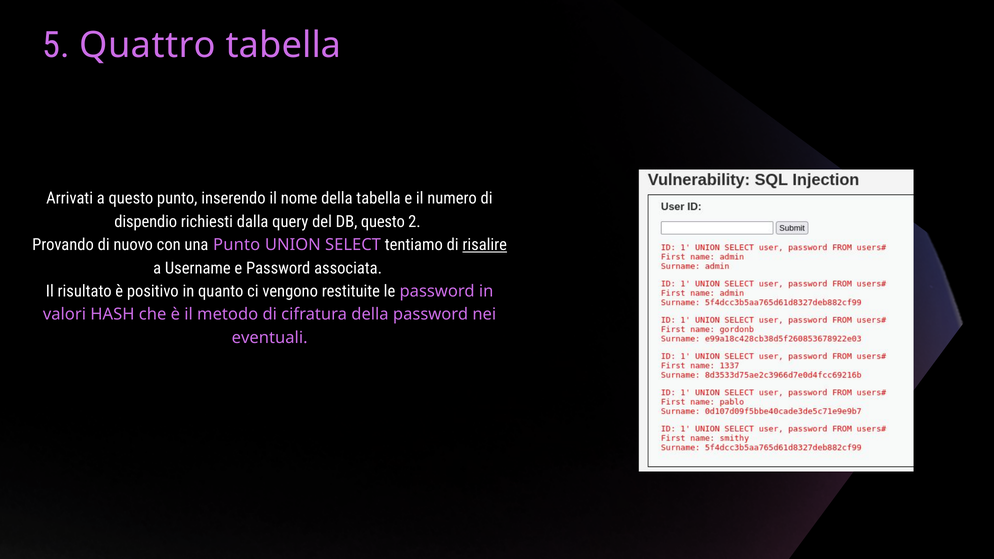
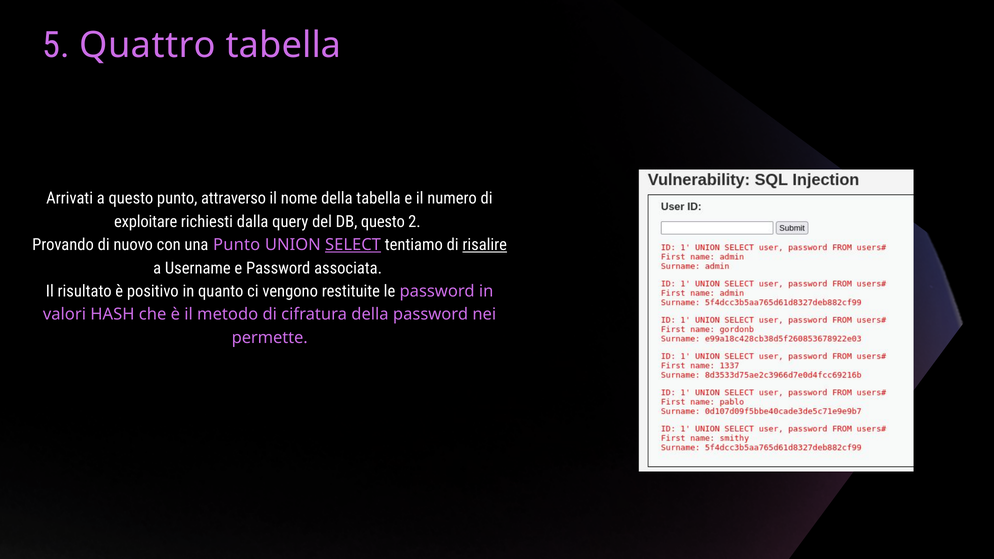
inserendo: inserendo -> attraverso (234, 199)
dispendio: dispendio -> exploitare (146, 222)
SELECT underline: none -> present (353, 245)
eventuali: eventuali -> permette (270, 338)
